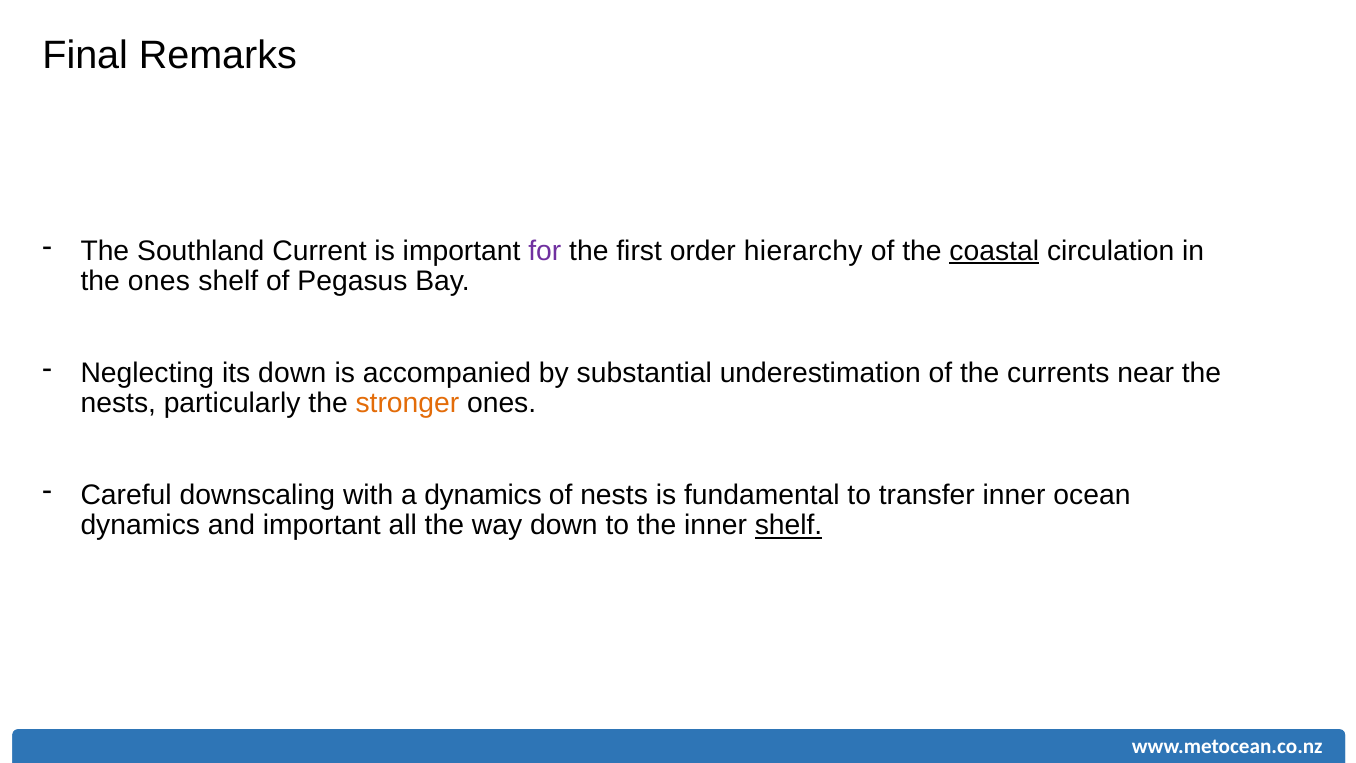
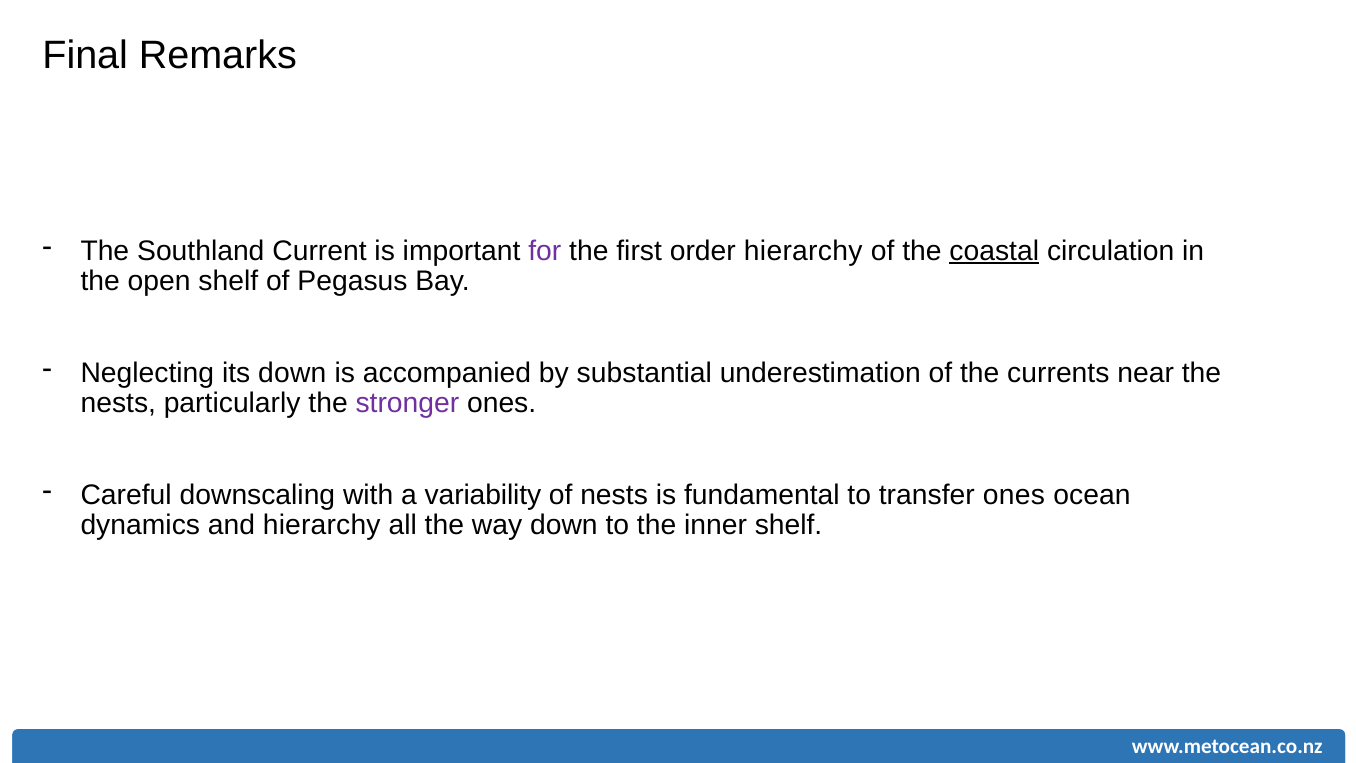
the ones: ones -> open (159, 281)
stronger colour: orange -> purple (407, 403)
a dynamics: dynamics -> variability (483, 495)
transfer inner: inner -> ones (1014, 495)
and important: important -> hierarchy (322, 525)
shelf underline: present -> none (789, 525)
